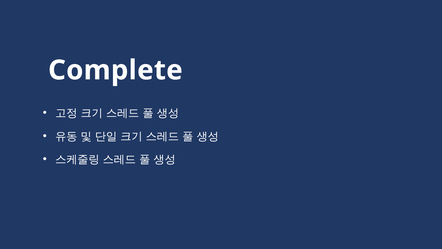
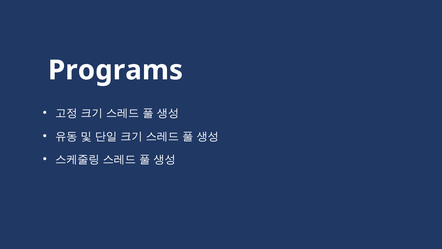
Complete: Complete -> Programs (115, 70)
